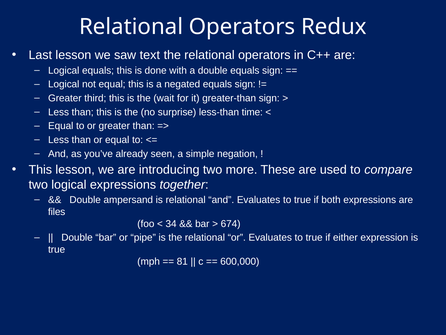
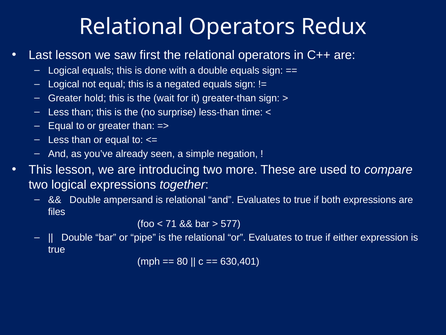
text: text -> first (150, 55)
third: third -> hold (95, 98)
34: 34 -> 71 (171, 223)
674: 674 -> 577 (231, 223)
81: 81 -> 80 (182, 261)
600,000: 600,000 -> 630,401 (240, 261)
